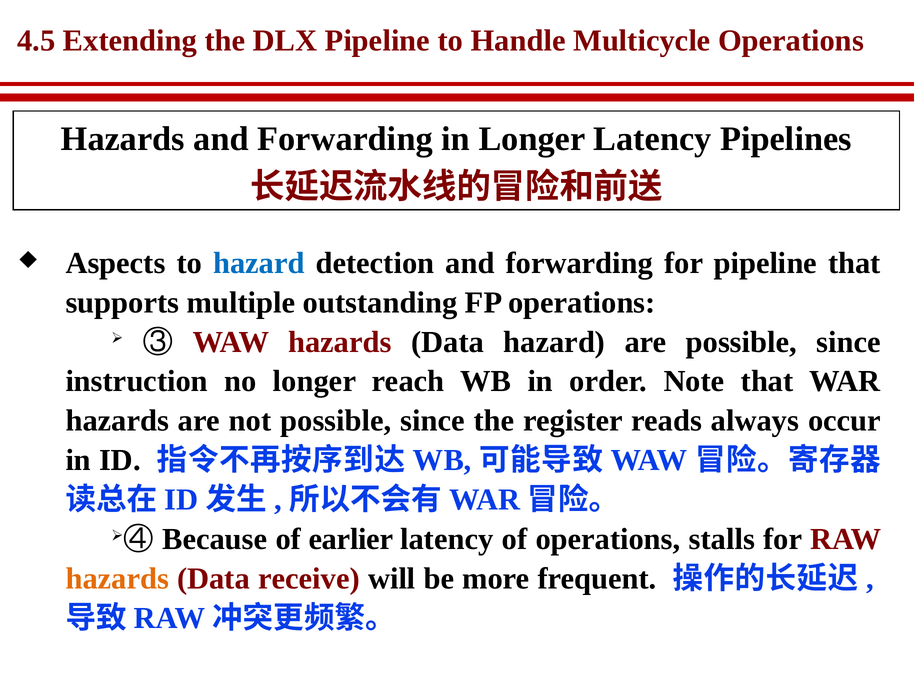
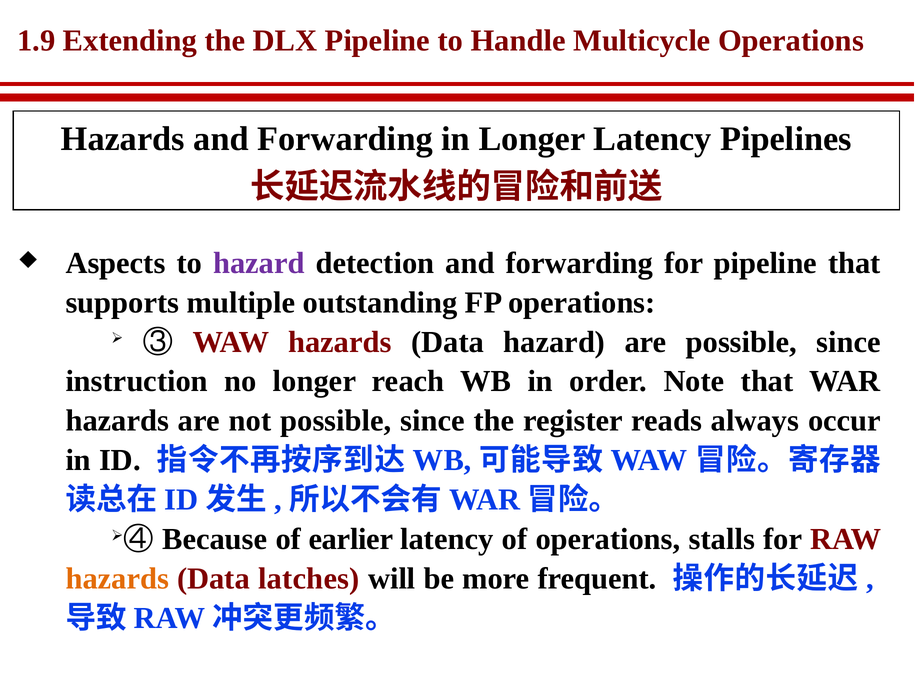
4.5: 4.5 -> 1.9 (36, 41)
hazard colour: blue -> purple (259, 263)
receive: receive -> latches (309, 579)
